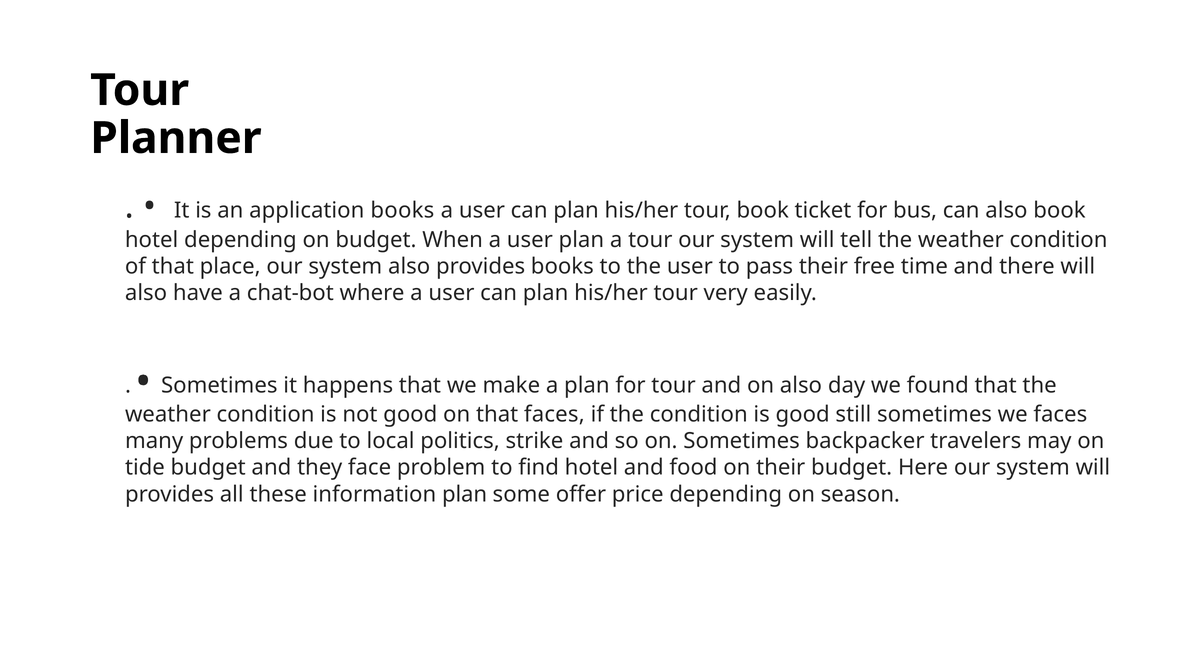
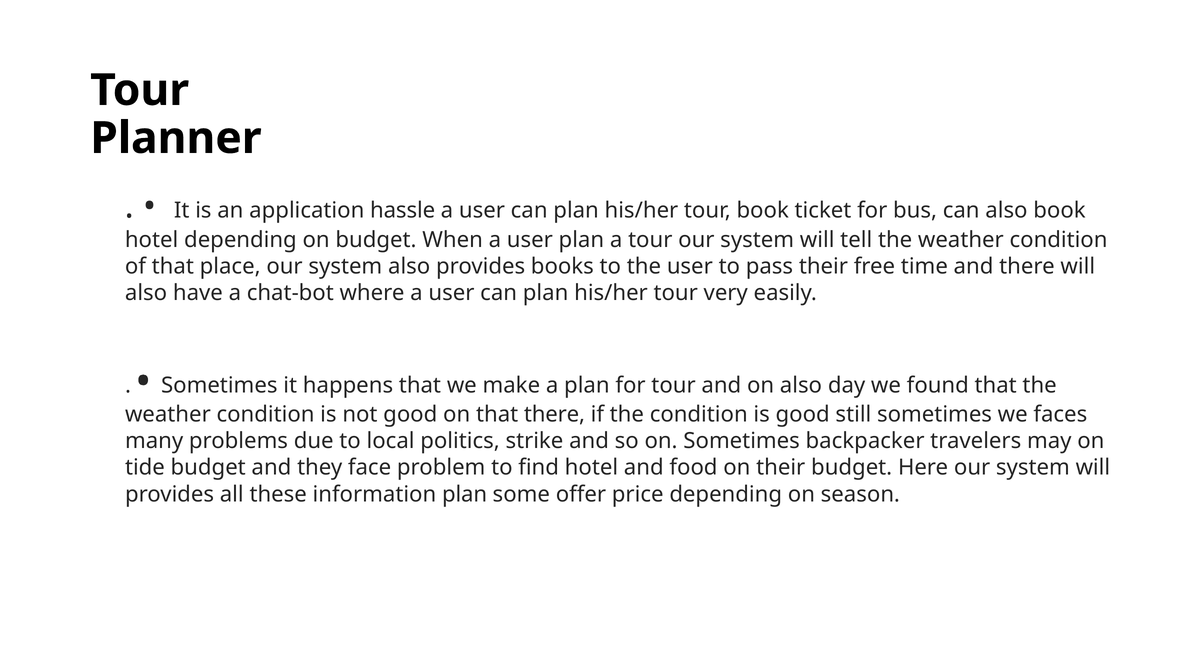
application books: books -> hassle (403, 211)
that faces: faces -> there (554, 414)
